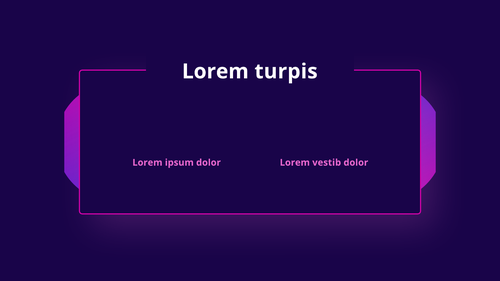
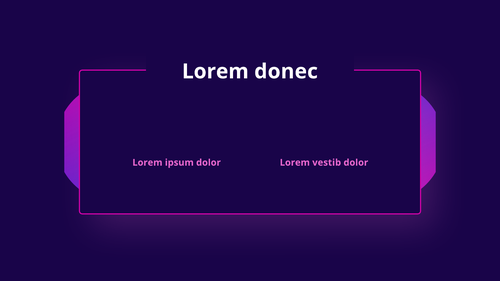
turpis: turpis -> donec (286, 72)
